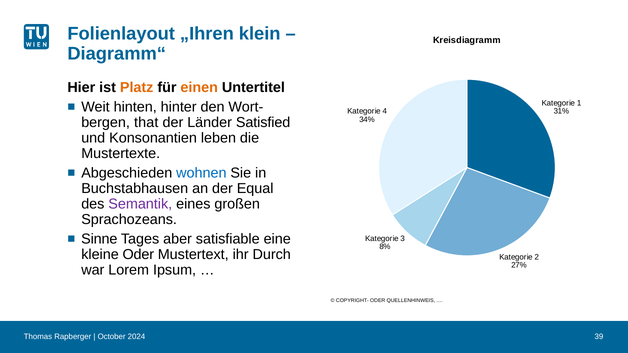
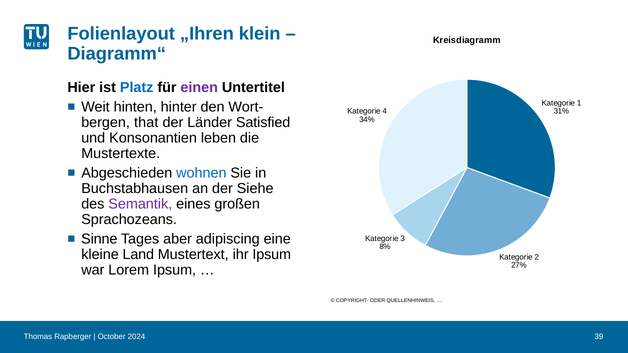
Platz colour: orange -> blue (137, 87)
einen colour: orange -> purple (199, 87)
Equal: Equal -> Siehe (255, 189)
satisfiable: satisfiable -> adipiscing (228, 239)
kleine Oder: Oder -> Land (138, 255)
ihr Durch: Durch -> Ipsum (272, 255)
